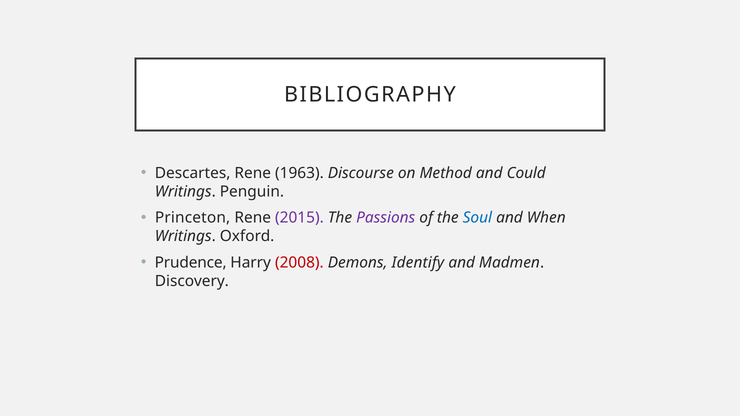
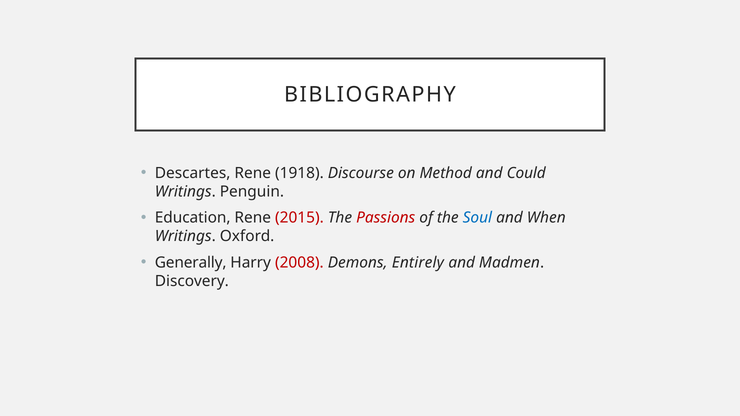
1963: 1963 -> 1918 (299, 173)
Princeton: Princeton -> Education (193, 218)
2015 colour: purple -> red (299, 218)
Passions colour: purple -> red (386, 218)
Prudence: Prudence -> Generally (191, 263)
Identify: Identify -> Entirely (418, 263)
